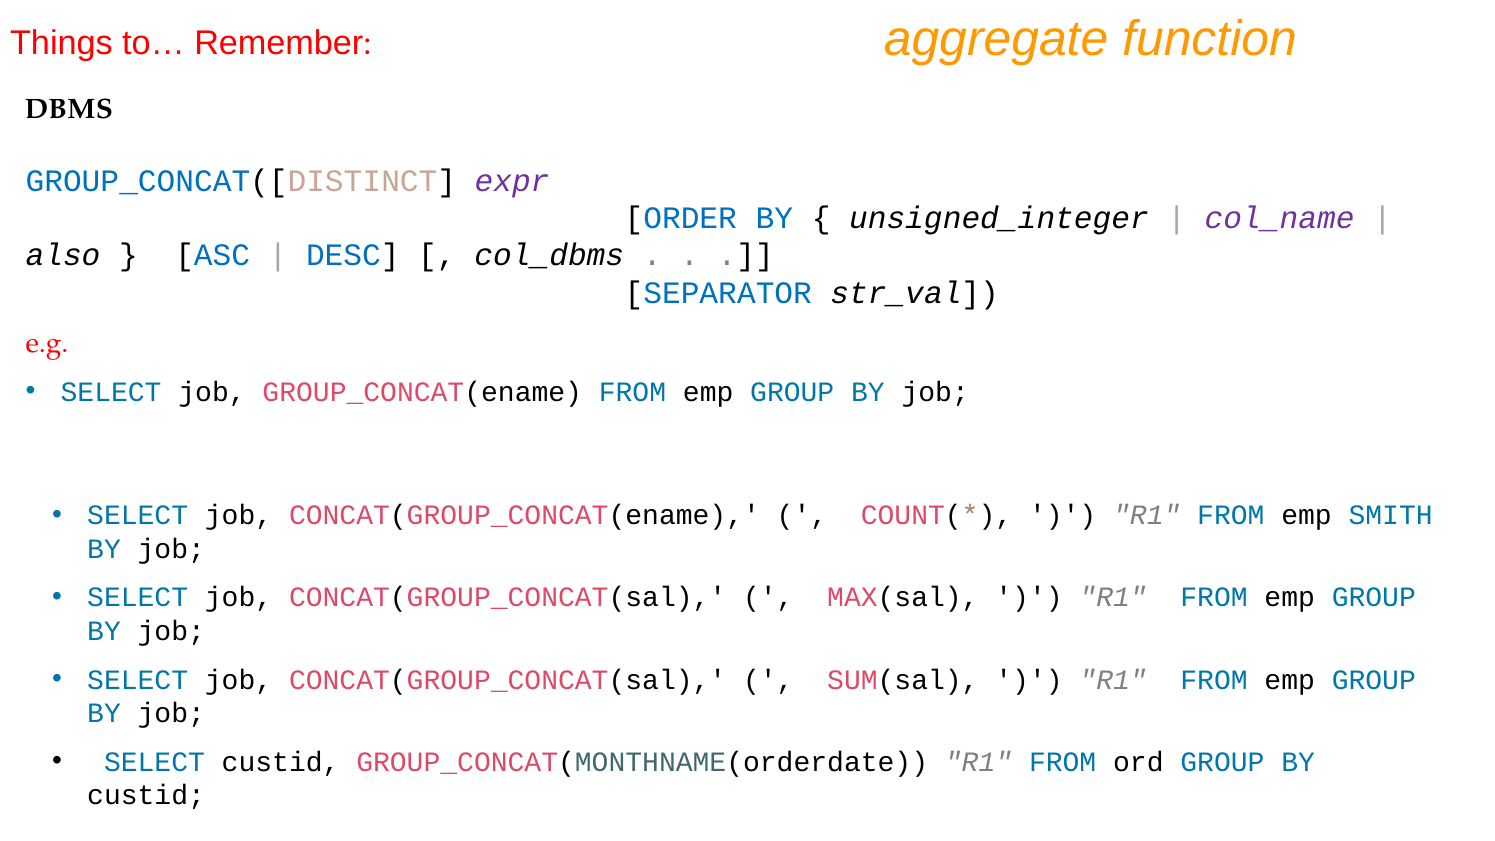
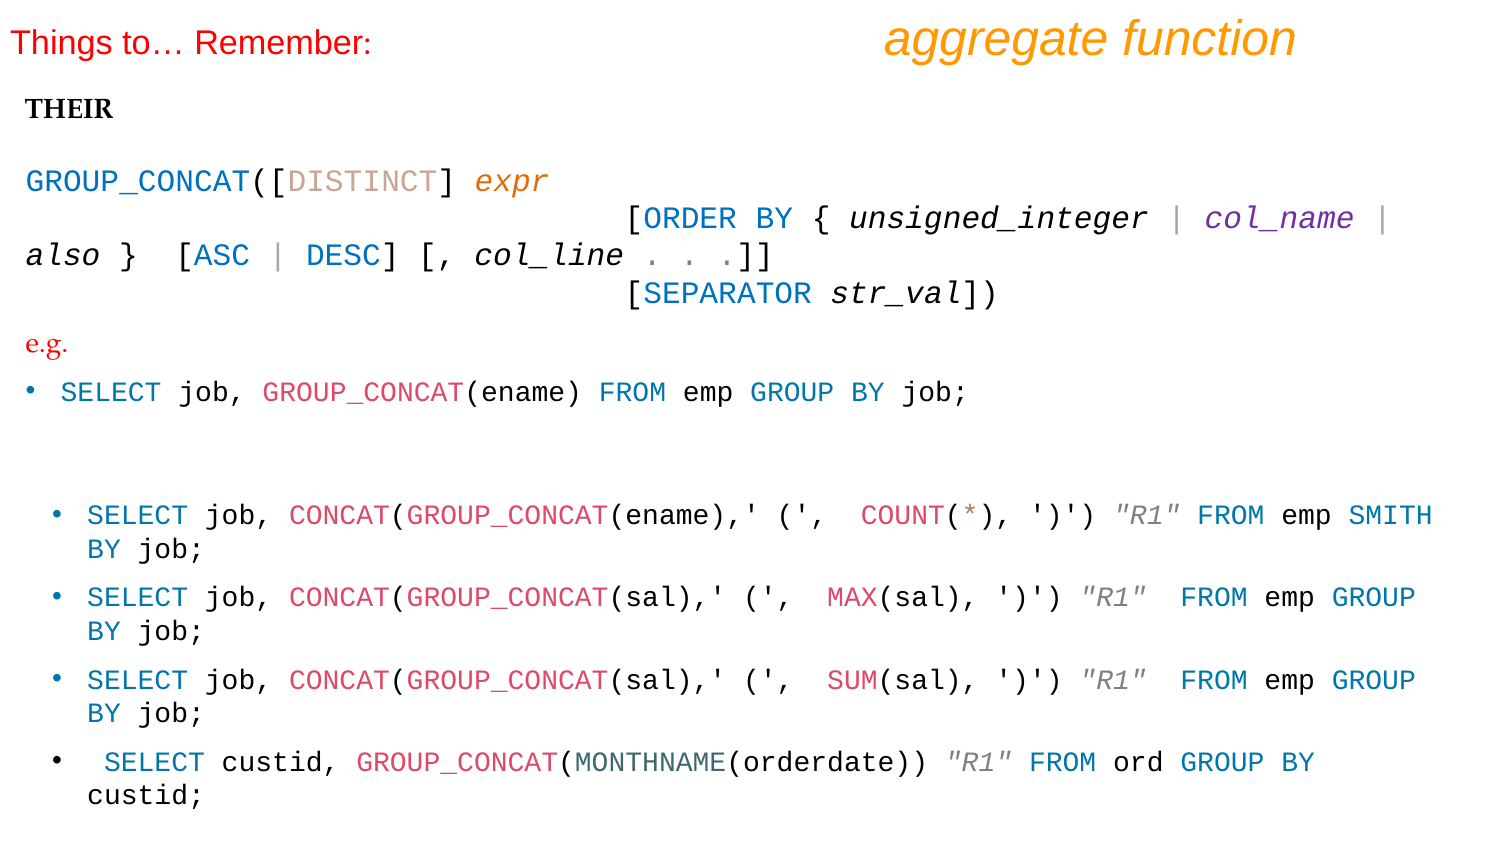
DBMS: DBMS -> THEIR (69, 109)
expr colour: purple -> orange (512, 181)
col_dbms: col_dbms -> col_line (549, 256)
